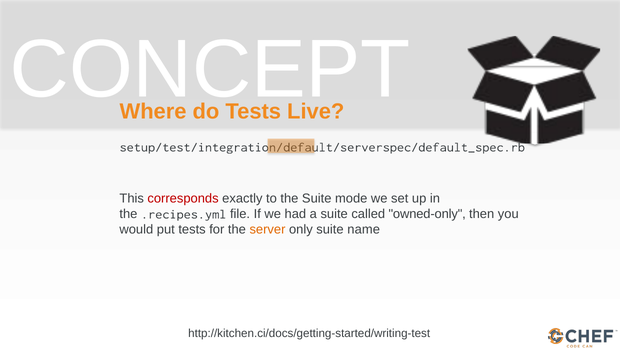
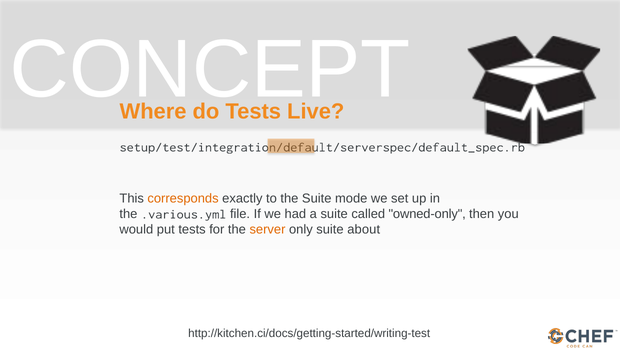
corresponds colour: red -> orange (183, 199)
.recipes.yml: .recipes.yml -> .various.yml (184, 214)
name: name -> about (364, 230)
